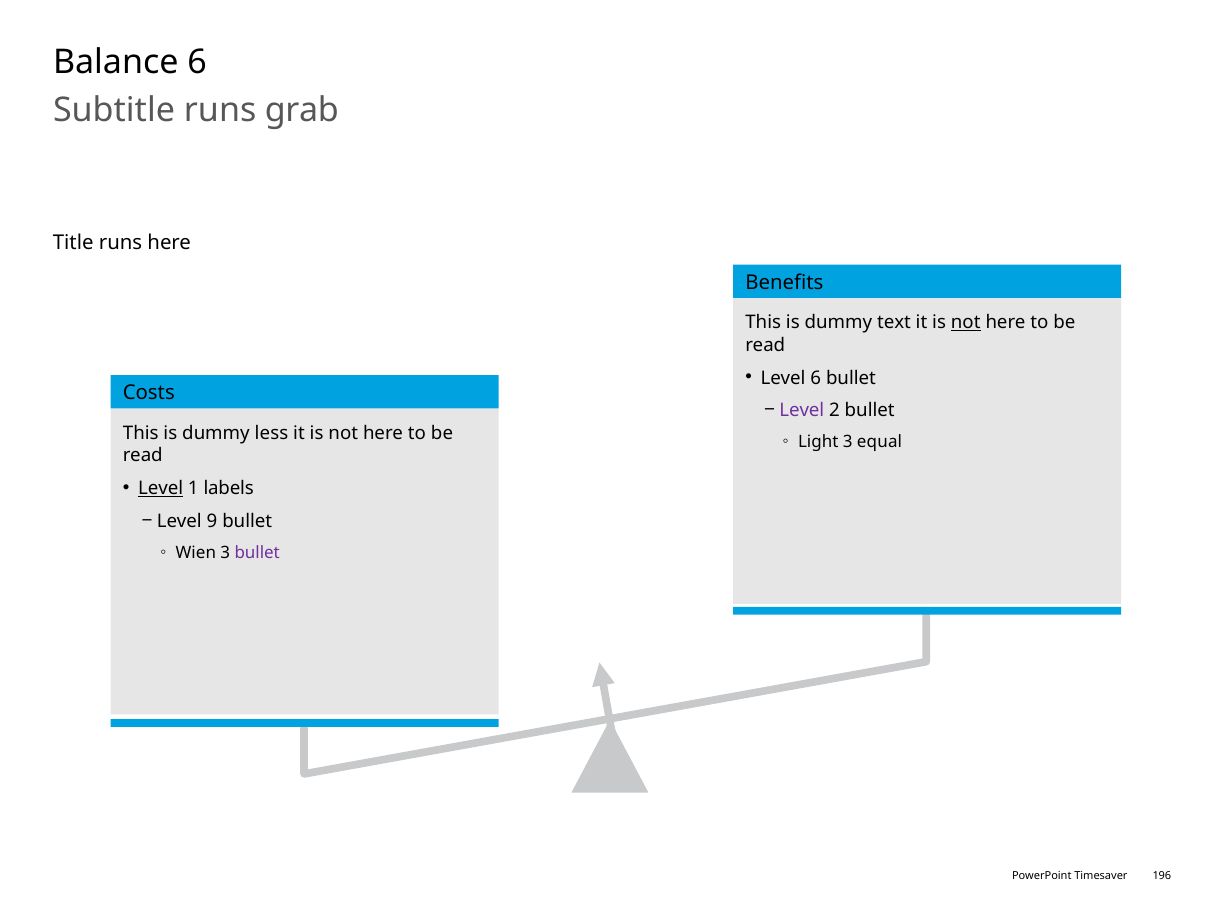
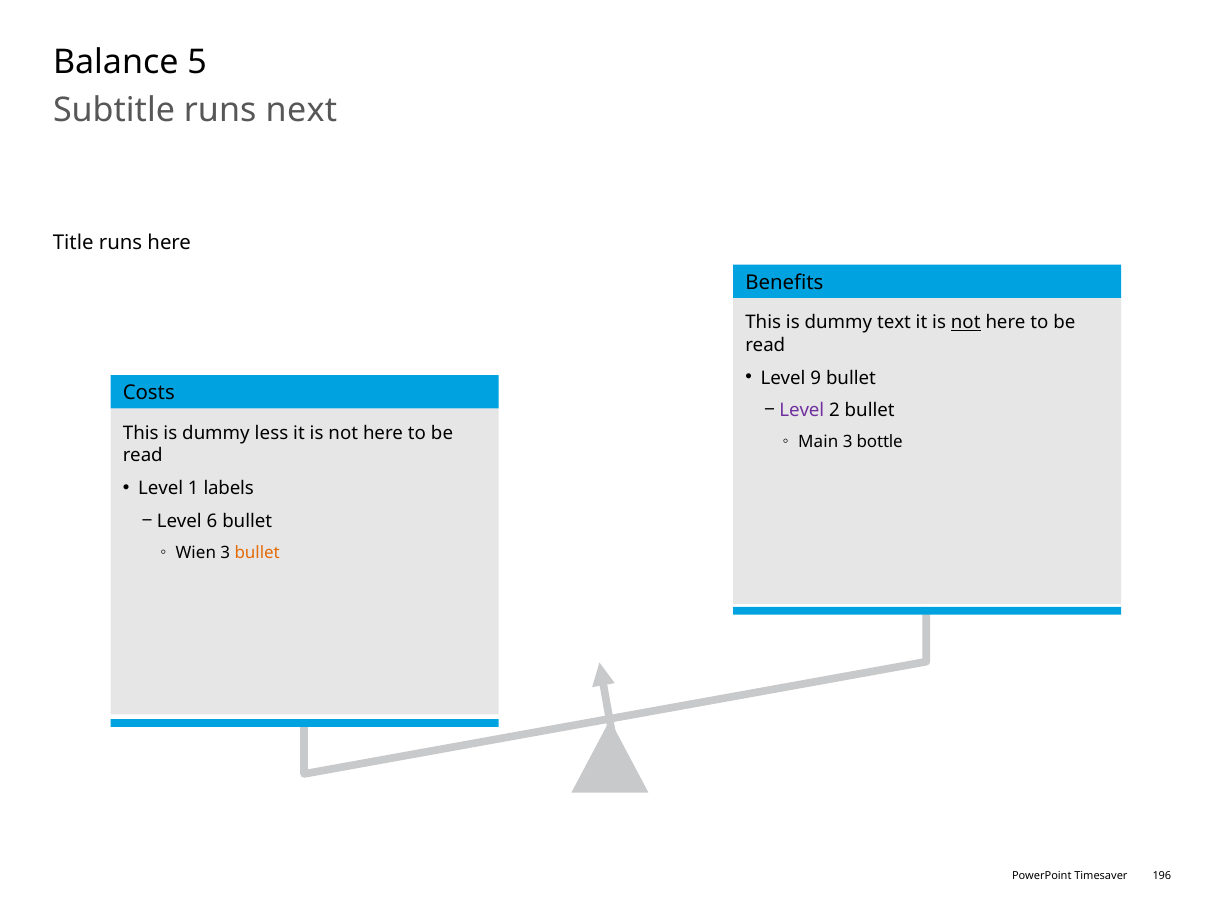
Balance 6: 6 -> 5 (197, 62)
grab: grab -> next (301, 110)
Level 6: 6 -> 9 (816, 378)
Light: Light -> Main (818, 442)
equal: equal -> bottle (880, 442)
Level underline: present -> none (161, 488)
9: 9 -> 6 (212, 521)
bullet colour: purple -> orange (257, 553)
